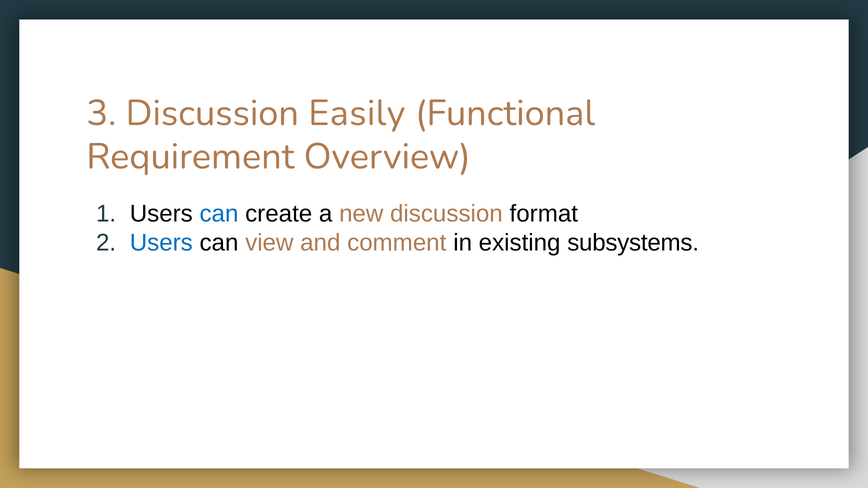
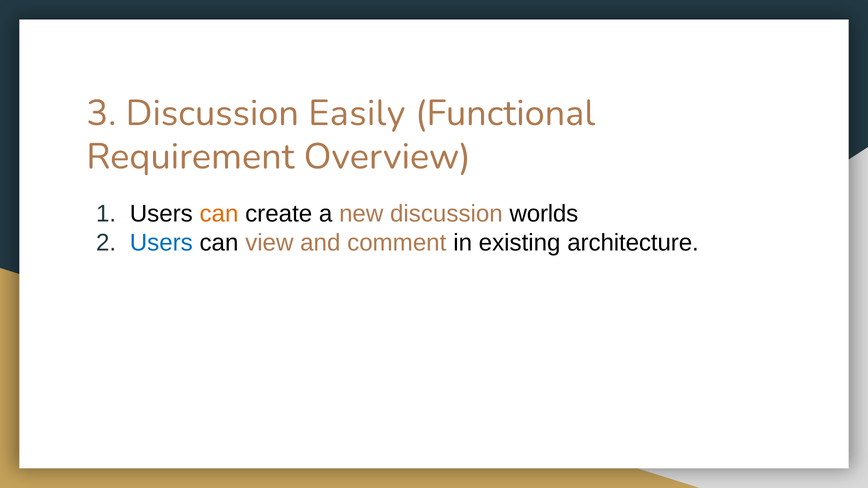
can colour: blue -> orange (219, 214)
format: format -> worlds (544, 214)
subsystems: subsystems -> architecture (633, 243)
